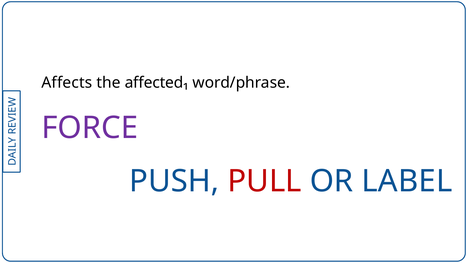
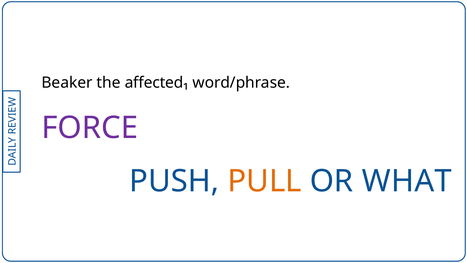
Affects: Affects -> Beaker (67, 83)
PULL colour: red -> orange (265, 181)
LABEL: LABEL -> WHAT (407, 181)
